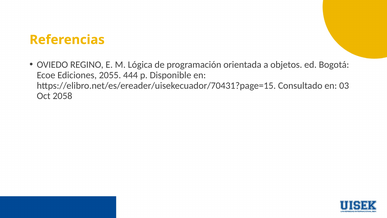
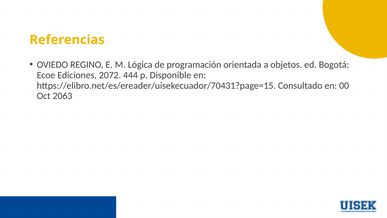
2055: 2055 -> 2072 (110, 75)
03: 03 -> 00 (344, 85)
2058: 2058 -> 2063 (62, 96)
